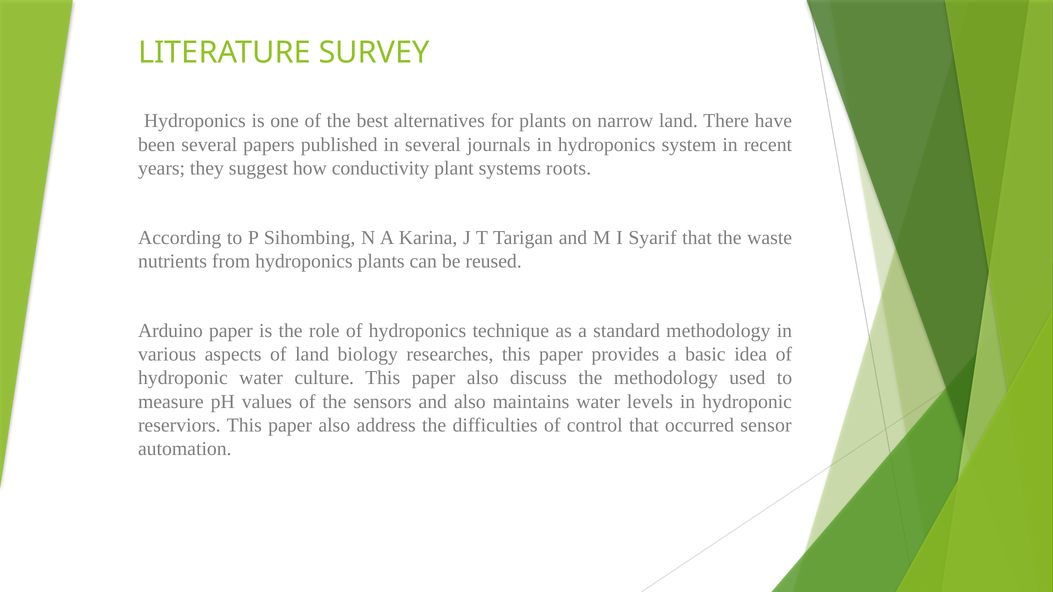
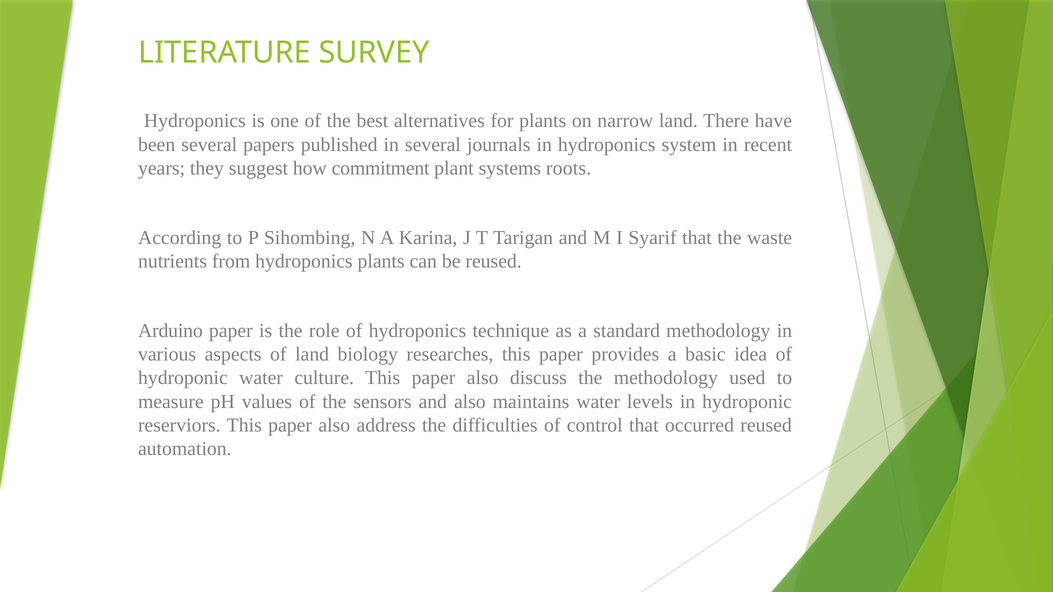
conductivity: conductivity -> commitment (381, 168)
occurred sensor: sensor -> reused (766, 425)
